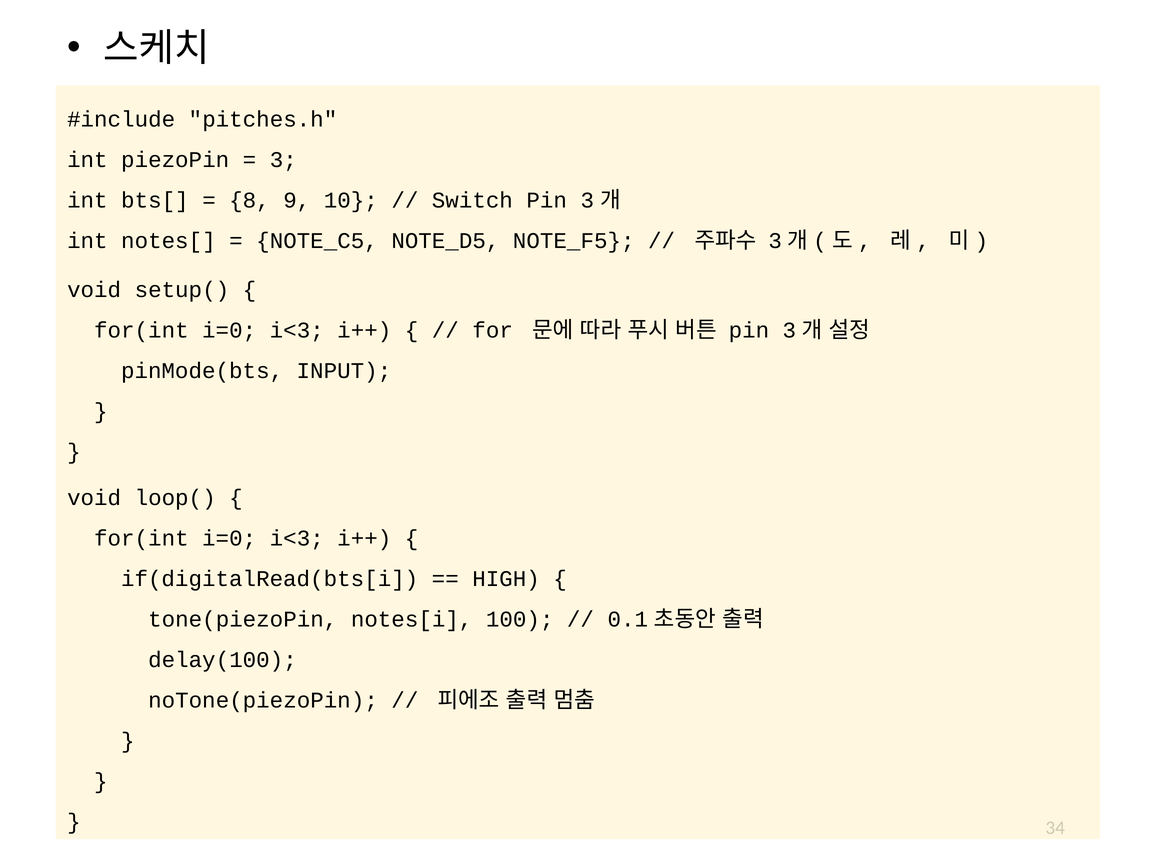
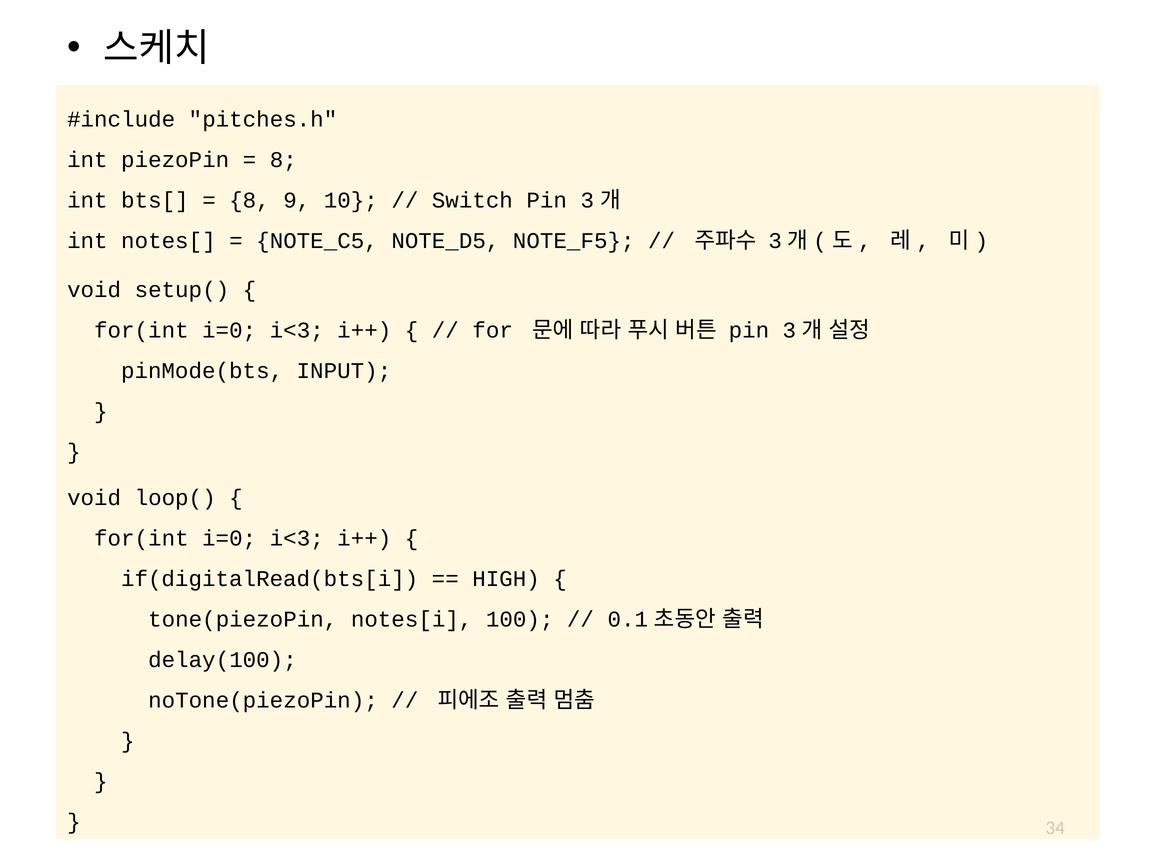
3: 3 -> 8 (283, 160)
